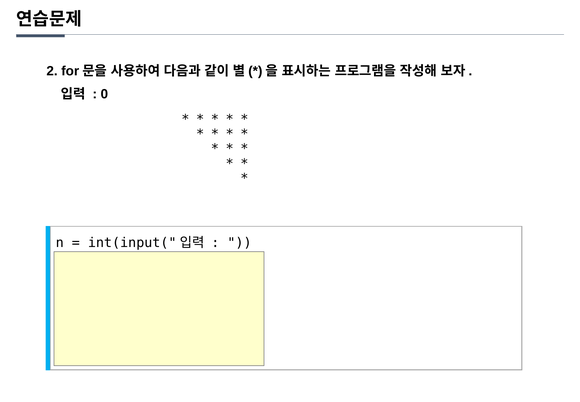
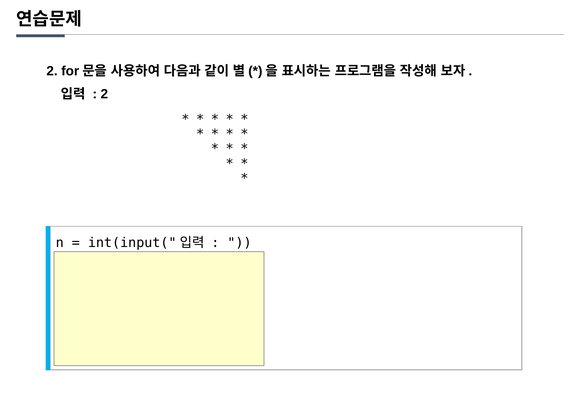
0: 0 -> 2 (104, 94)
